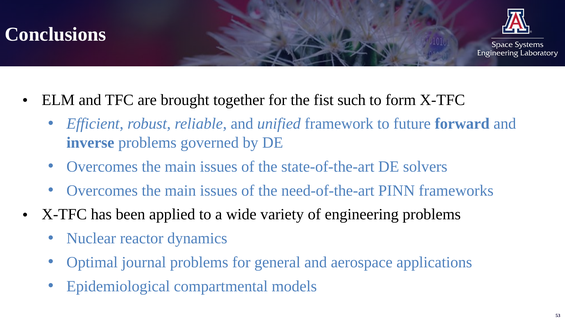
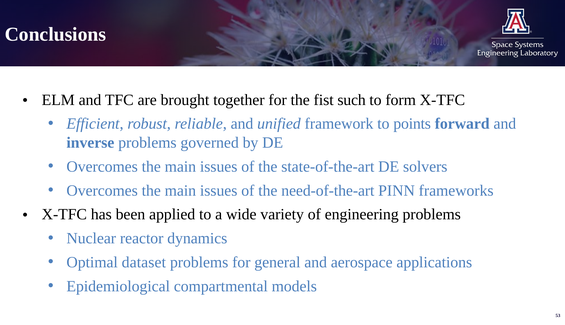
future: future -> points (412, 124)
journal: journal -> dataset (144, 262)
